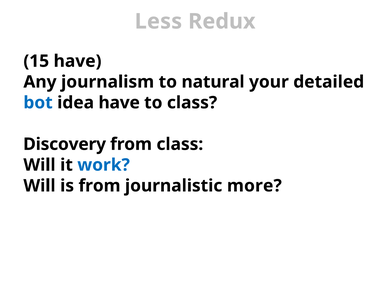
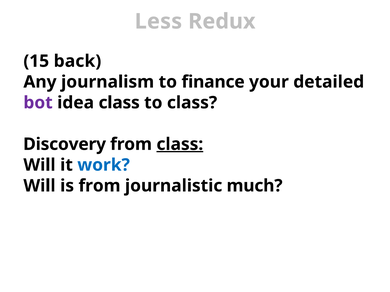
15 have: have -> back (77, 61)
natural: natural -> finance (213, 82)
bot colour: blue -> purple (38, 103)
idea have: have -> class (119, 103)
class underline: none -> present (180, 144)
more: more -> much (255, 186)
